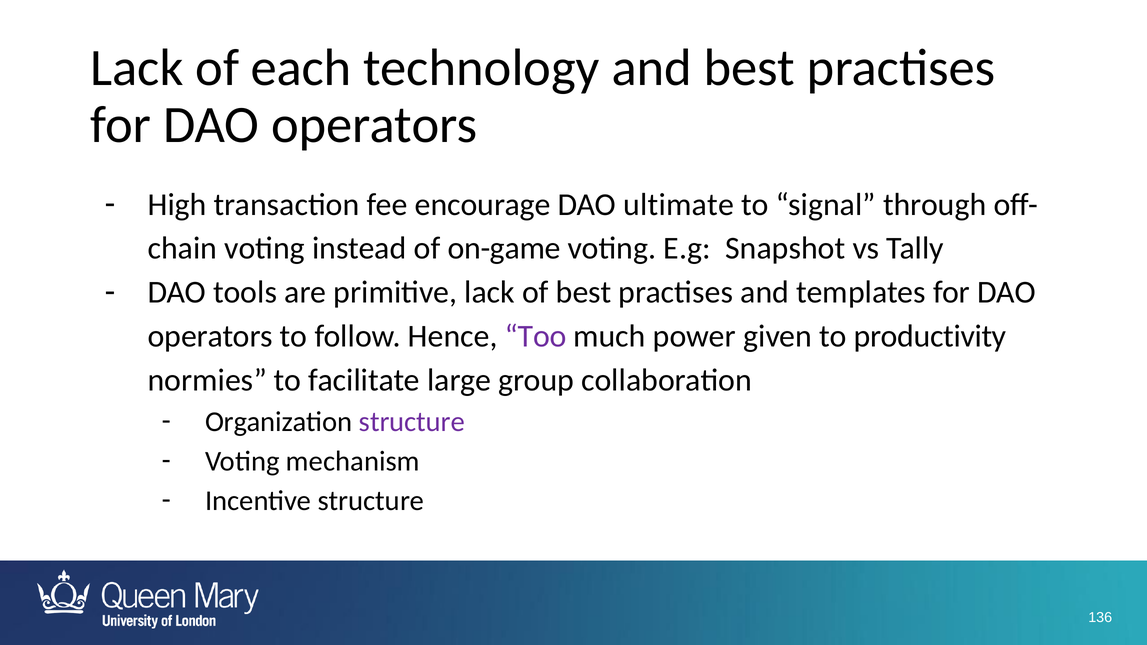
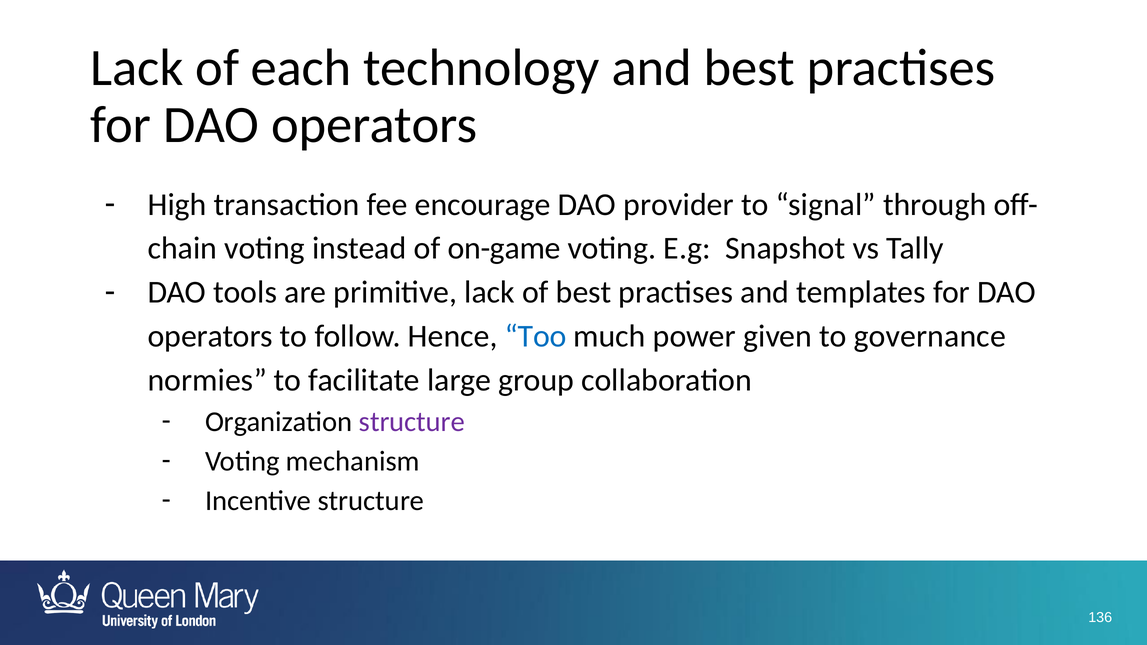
ultimate: ultimate -> provider (679, 205)
Too colour: purple -> blue (536, 337)
productivity: productivity -> governance (930, 337)
